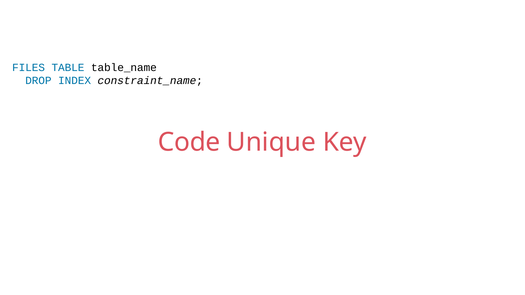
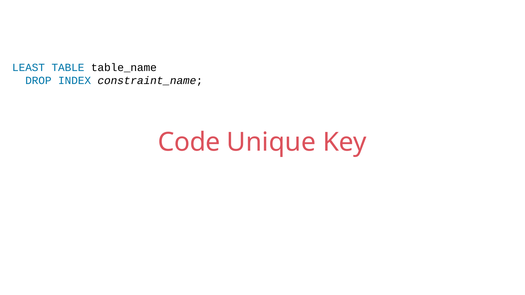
FILES: FILES -> LEAST (29, 68)
